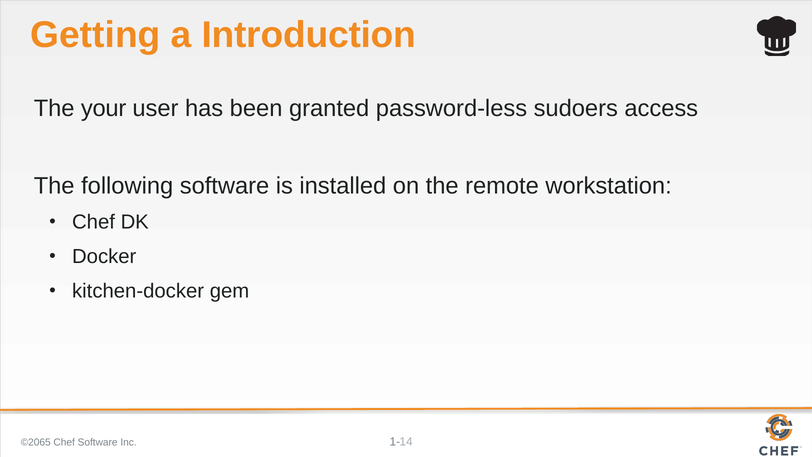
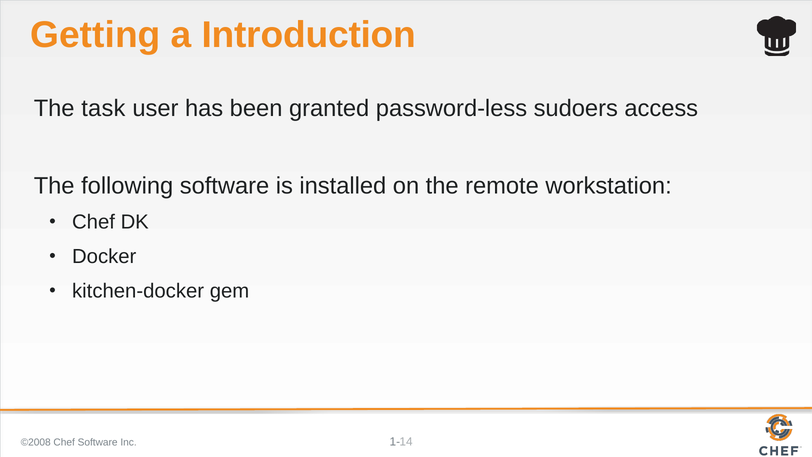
your: your -> task (103, 109)
©2065: ©2065 -> ©2008 (36, 442)
